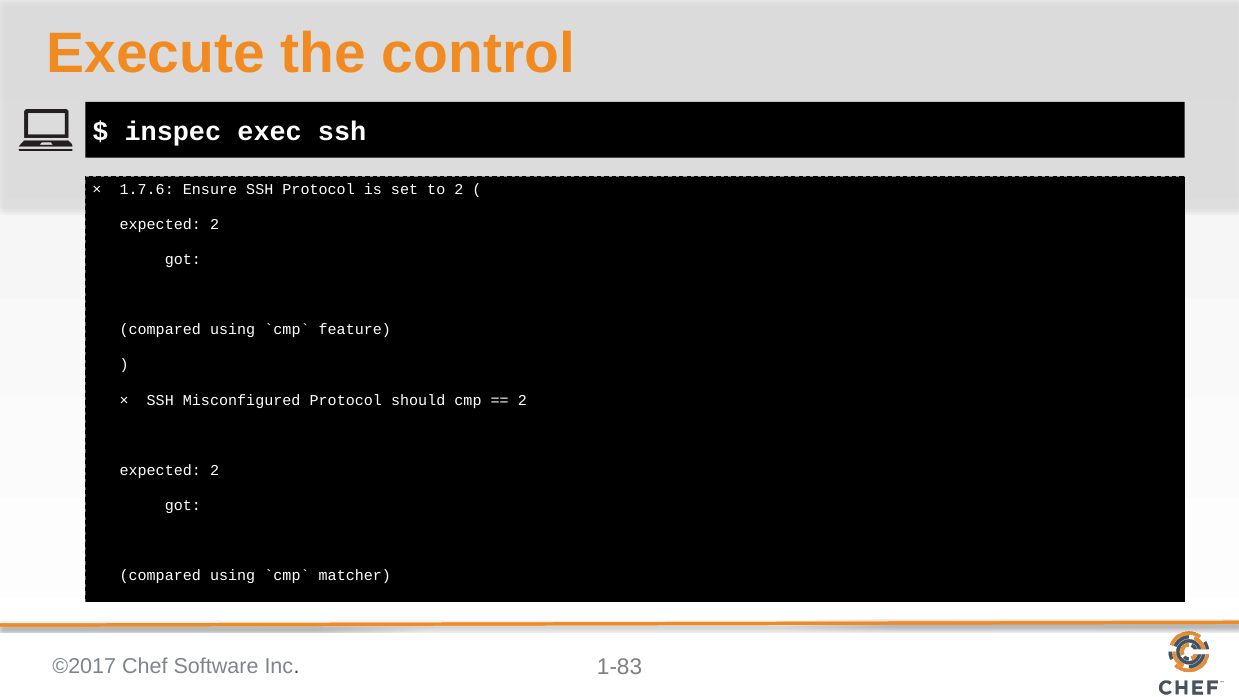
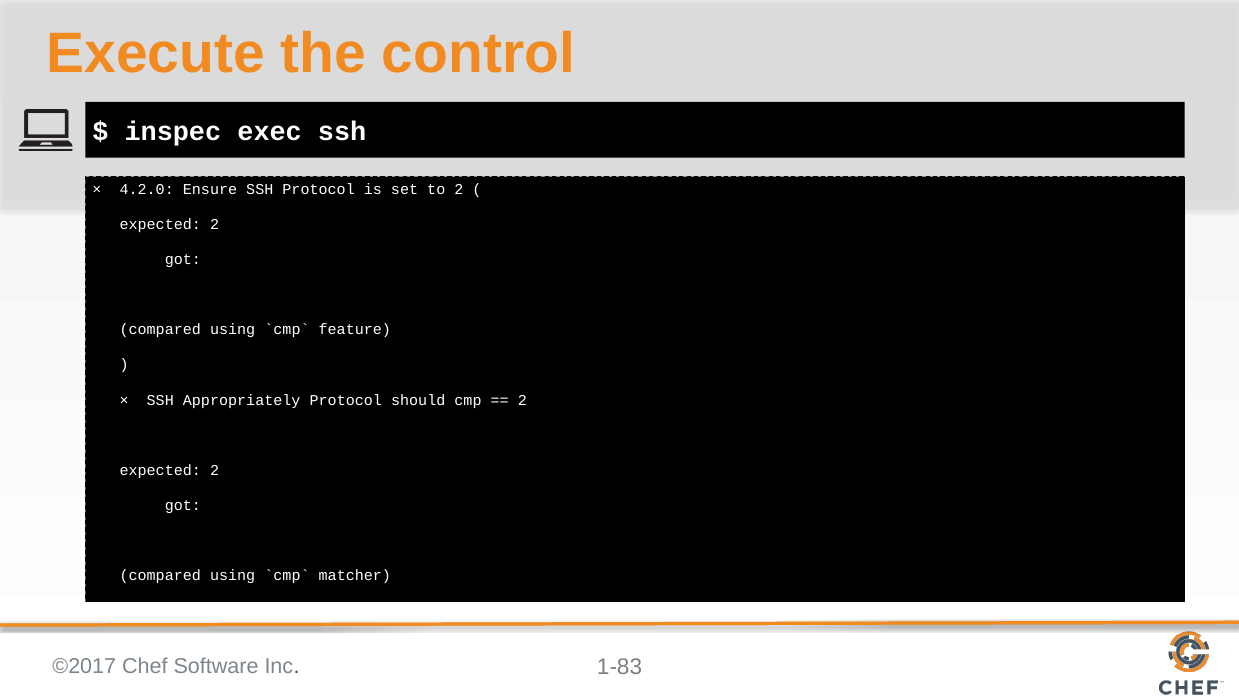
1.7.6: 1.7.6 -> 4.2.0 (147, 189)
Misconfigured: Misconfigured -> Appropriately (242, 400)
